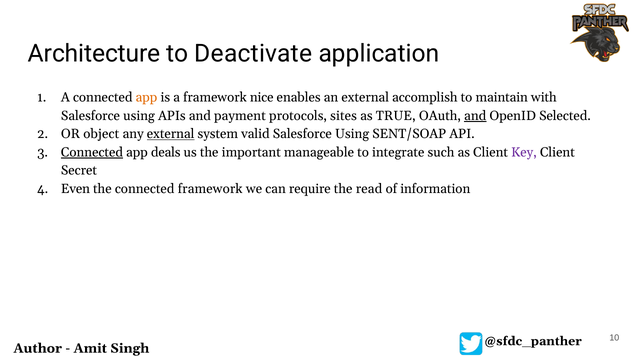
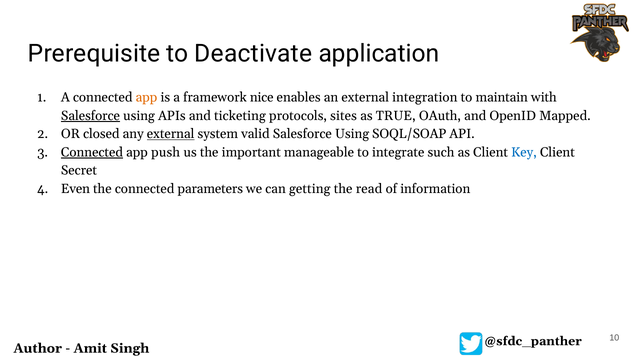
Architecture: Architecture -> Prerequisite (94, 54)
accomplish: accomplish -> integration (425, 97)
Salesforce underline: none -> present (90, 116)
payment: payment -> ticketing (240, 116)
and underline: present -> none (475, 116)
Selected: Selected -> Mapped (565, 116)
object: object -> closed (101, 134)
SENT/SOAP: SENT/SOAP -> SOQL/SOAP (409, 134)
deals: deals -> push (166, 152)
Key colour: purple -> blue (524, 152)
connected framework: framework -> parameters (210, 189)
require: require -> getting (310, 189)
